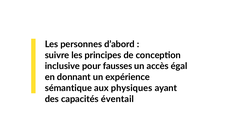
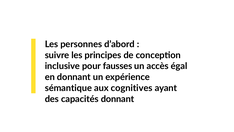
physiques: physiques -> cognitives (132, 88)
capacités éventail: éventail -> donnant (117, 99)
